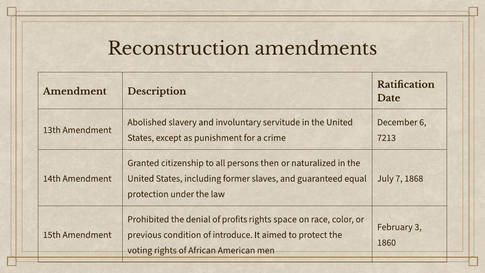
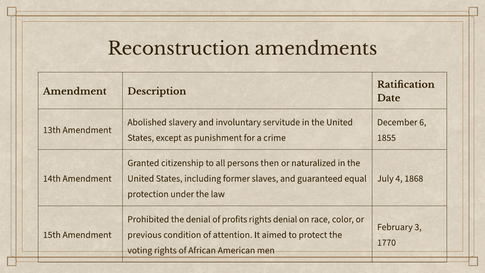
7213: 7213 -> 1855 (387, 138)
7: 7 -> 4 (399, 178)
rights space: space -> denial (285, 219)
introduce: introduce -> attention (233, 235)
1860: 1860 -> 1770 (387, 242)
